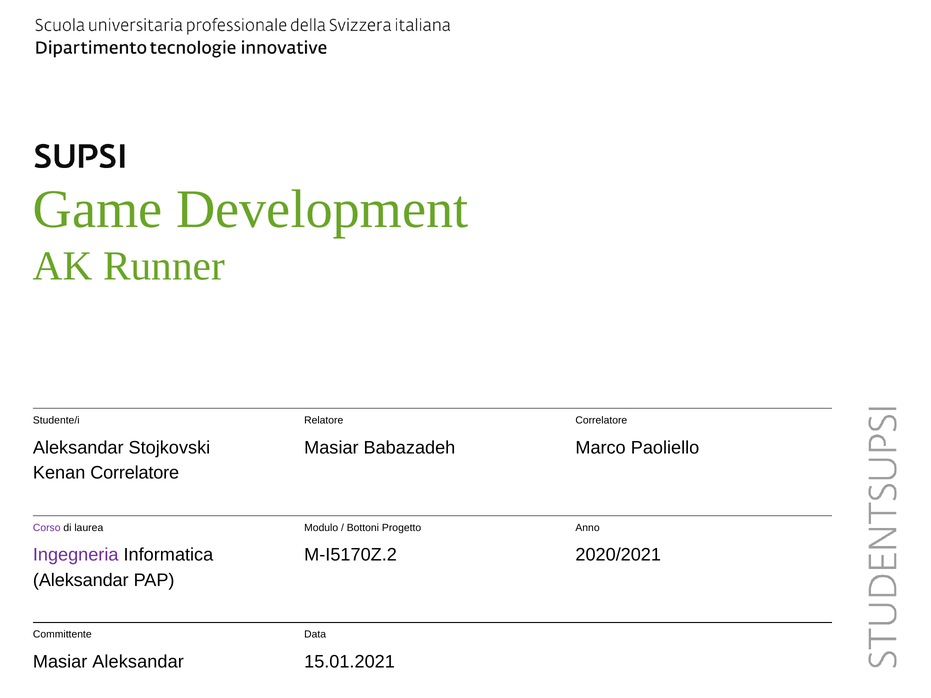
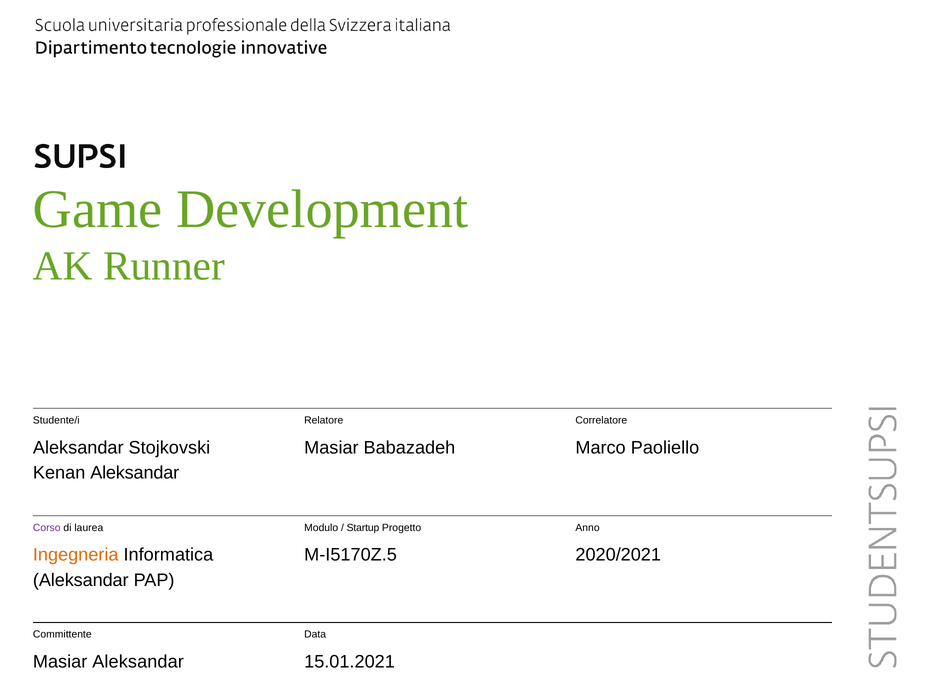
Kenan Correlatore: Correlatore -> Aleksandar (135, 473)
Bottoni: Bottoni -> Startup (363, 528)
Ingegneria colour: purple -> orange (76, 555)
M-I5170Z.2: M-I5170Z.2 -> M-I5170Z.5 (351, 555)
